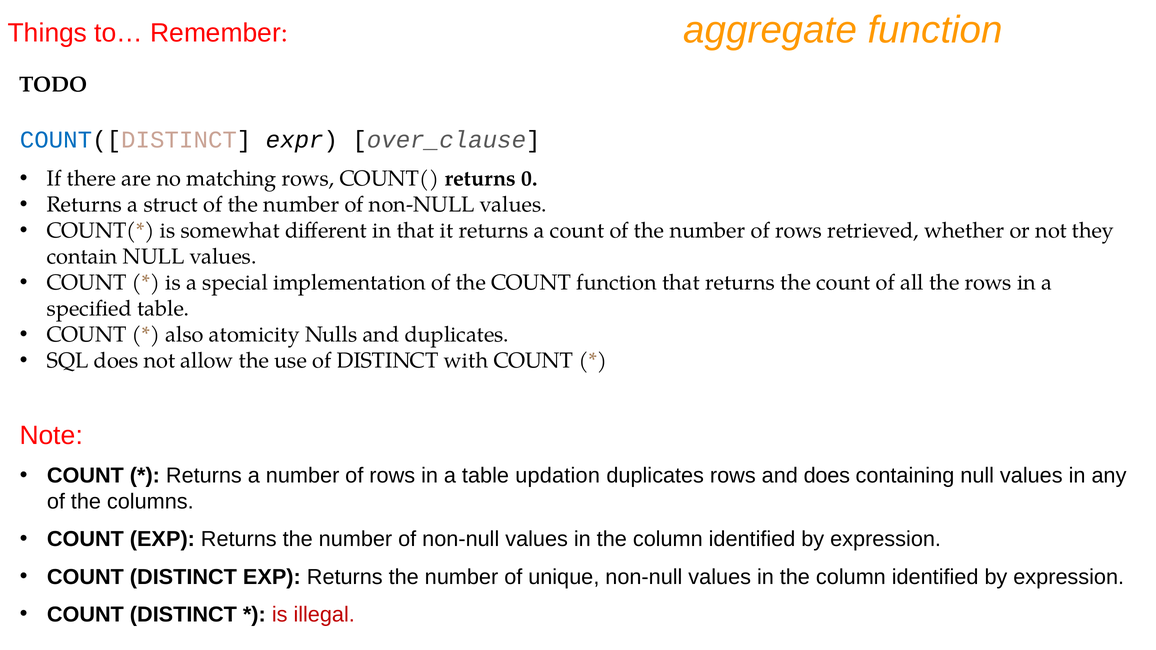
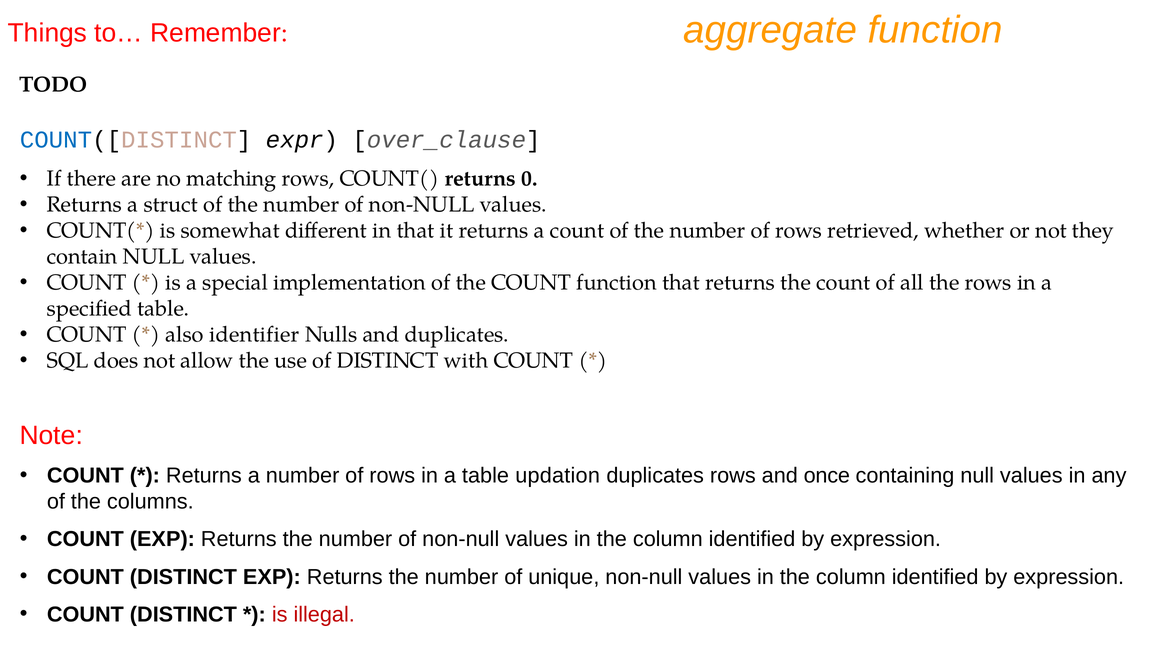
atomicity: atomicity -> identifier (254, 335)
and does: does -> once (827, 476)
